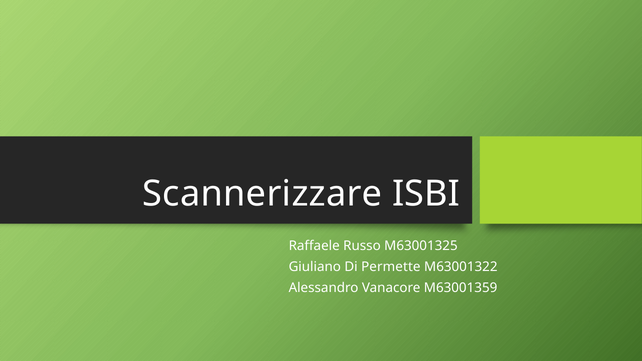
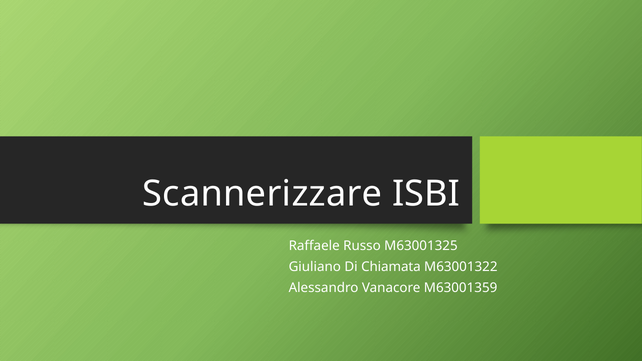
Permette: Permette -> Chiamata (391, 267)
